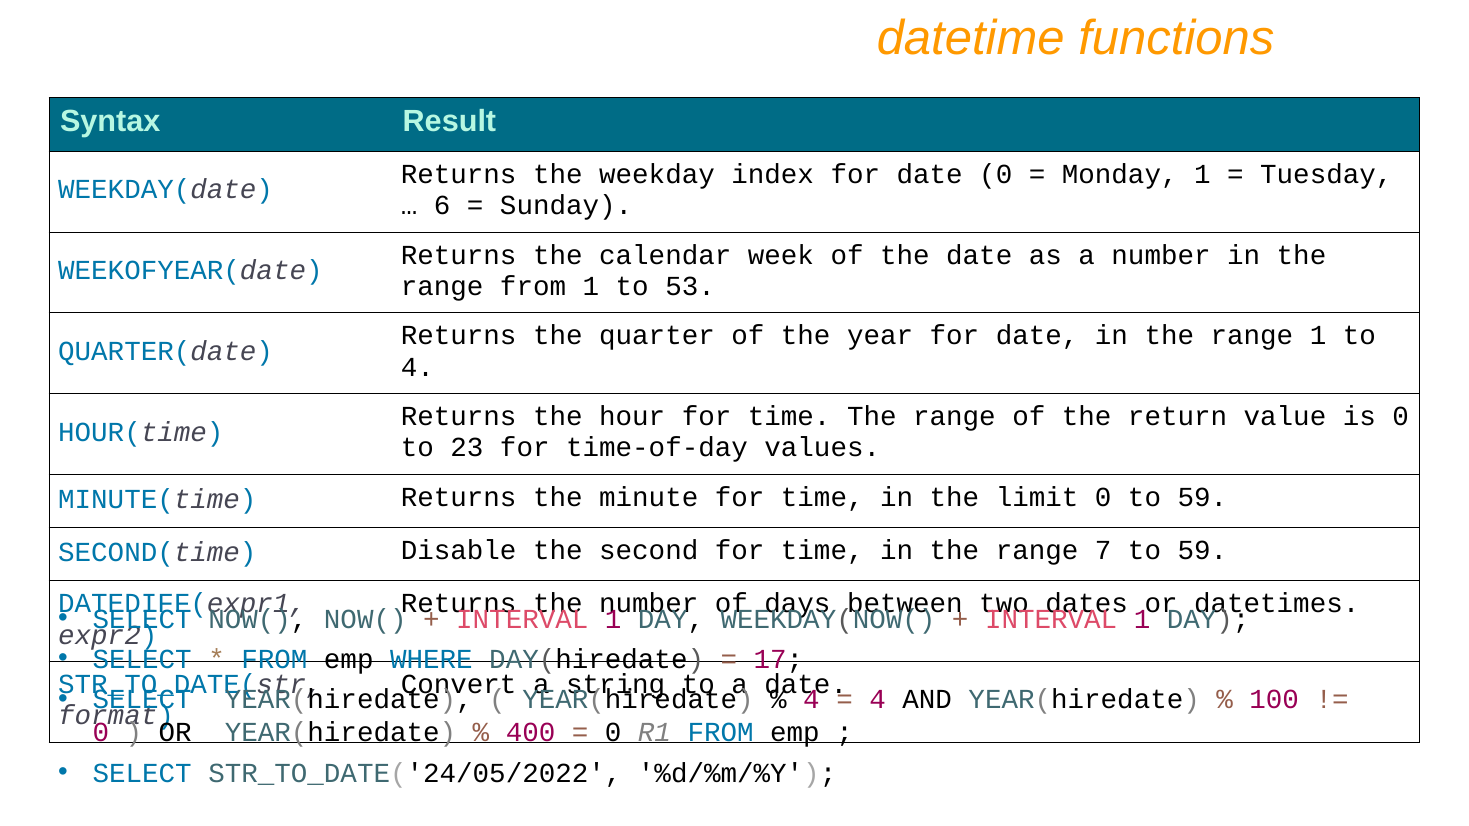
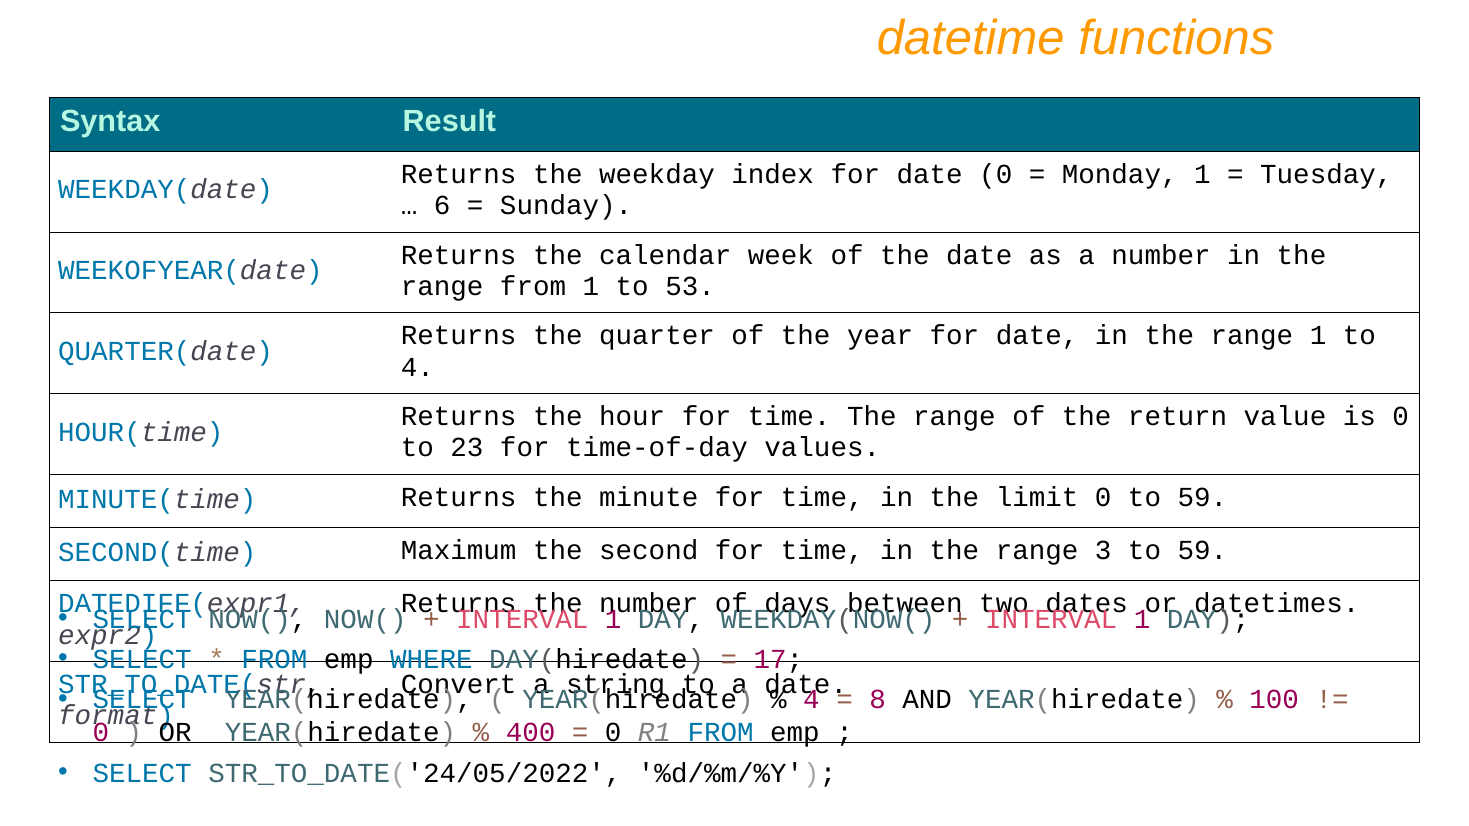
Disable: Disable -> Maximum (459, 551)
7: 7 -> 3 (1103, 551)
4: 4 -> 8 (878, 700)
